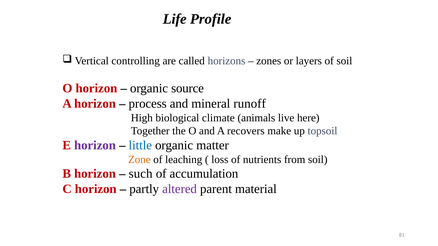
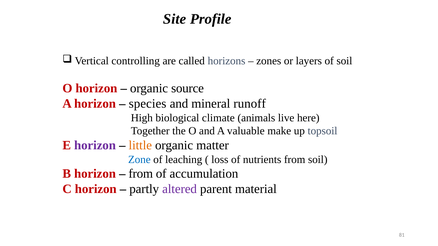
Life: Life -> Site (175, 19)
process: process -> species (148, 104)
recovers: recovers -> valuable (246, 131)
little colour: blue -> orange (140, 146)
Zone colour: orange -> blue (139, 160)
such: such -> from (141, 174)
